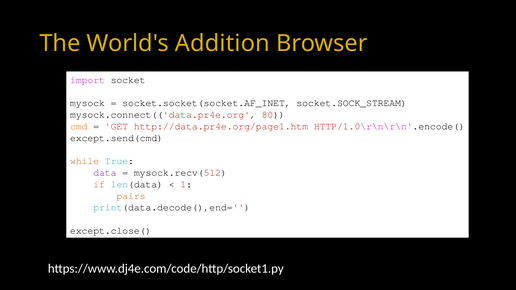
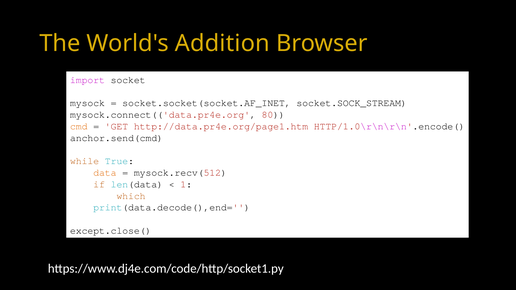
except.send(cmd: except.send(cmd -> anchor.send(cmd (117, 138)
data colour: purple -> orange (105, 173)
pairs: pairs -> which (131, 196)
